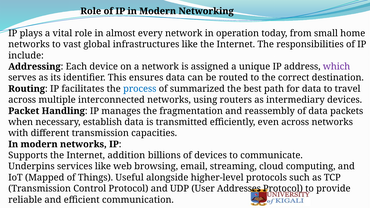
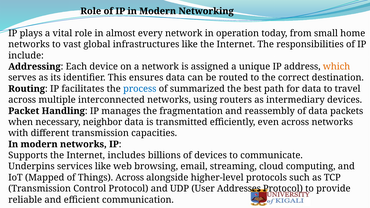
which colour: purple -> orange (337, 67)
establish: establish -> neighbor (103, 122)
addition: addition -> includes (126, 155)
Things Useful: Useful -> Across (130, 178)
